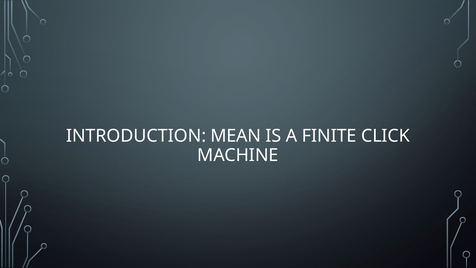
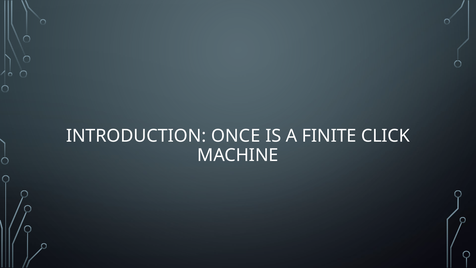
MEAN: MEAN -> ONCE (236, 136)
